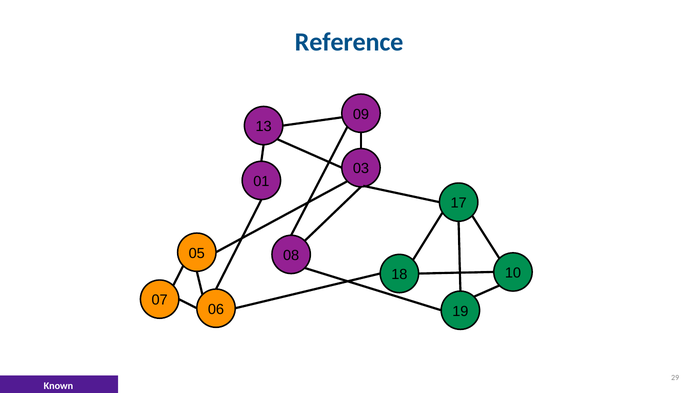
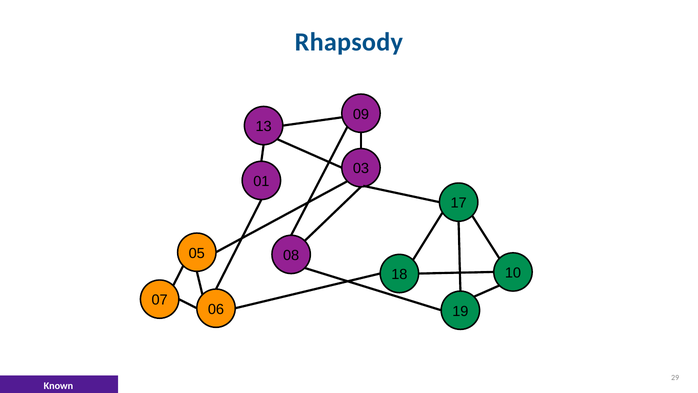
Reference: Reference -> Rhapsody (349, 42)
